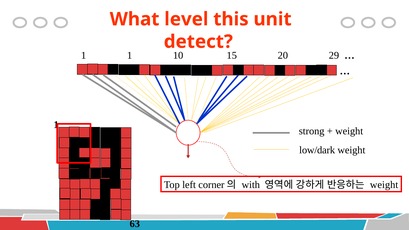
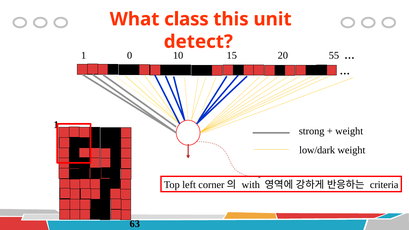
level: level -> class (186, 19)
1 1: 1 -> 0 (130, 55)
29: 29 -> 55 (334, 55)
weight: weight -> criteria (384, 185)
